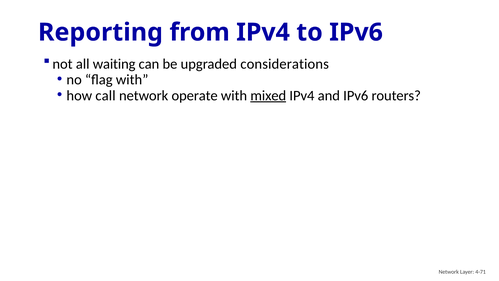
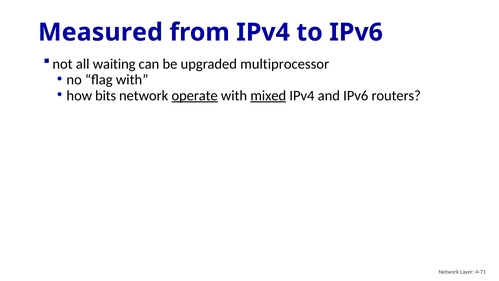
Reporting: Reporting -> Measured (100, 32)
considerations: considerations -> multiprocessor (285, 64)
call: call -> bits (106, 95)
operate underline: none -> present (195, 95)
